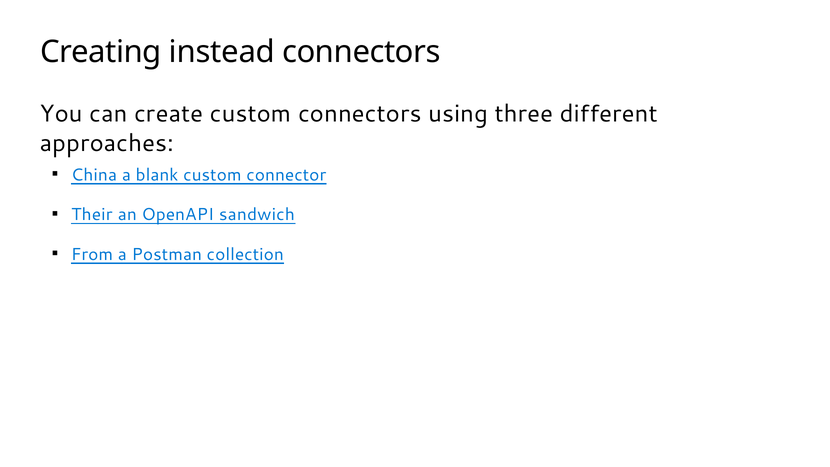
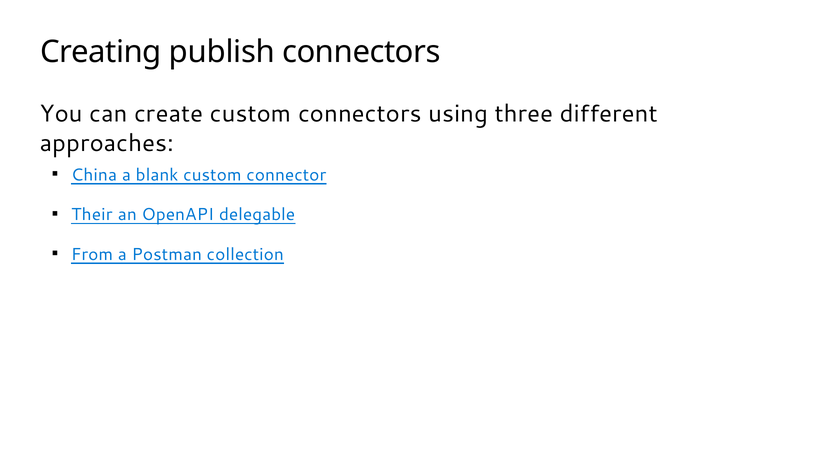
instead: instead -> publish (222, 52)
sandwich: sandwich -> delegable (257, 215)
